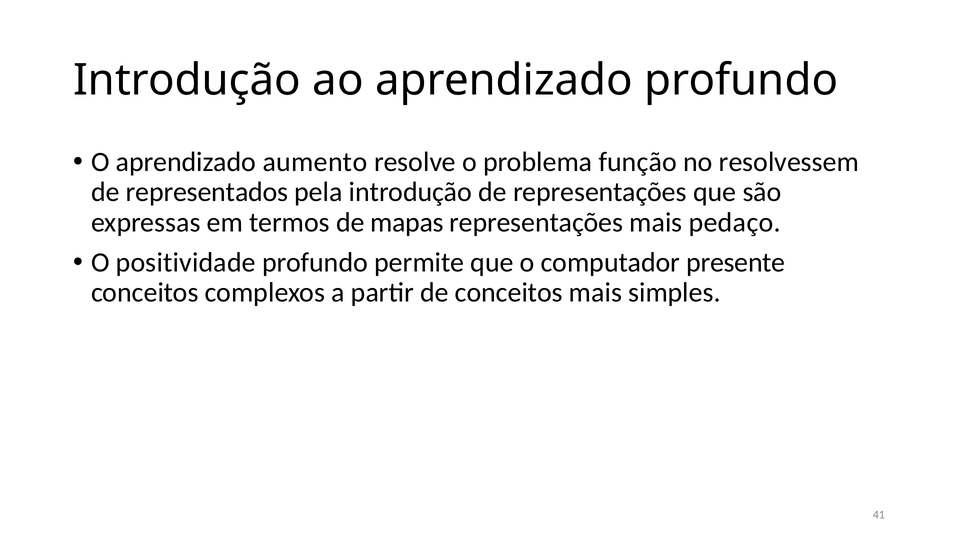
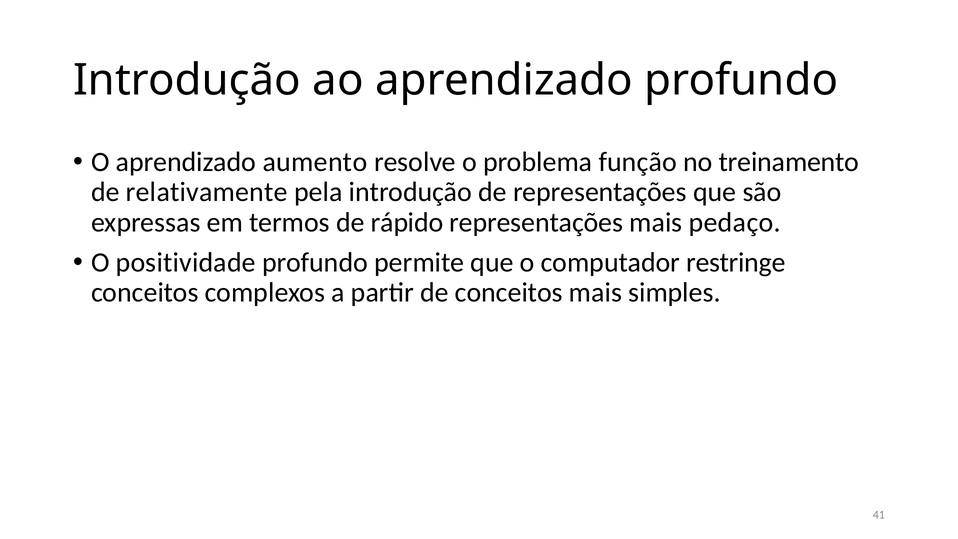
resolvessem: resolvessem -> treinamento (789, 162)
representados: representados -> relativamente (207, 192)
mapas: mapas -> rápido (407, 222)
presente: presente -> restringe (736, 263)
